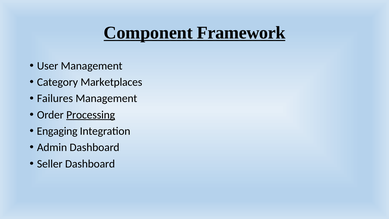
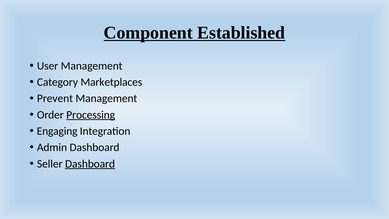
Framework: Framework -> Established (241, 33)
Failures: Failures -> Prevent (55, 98)
Dashboard underline: none -> present (90, 164)
